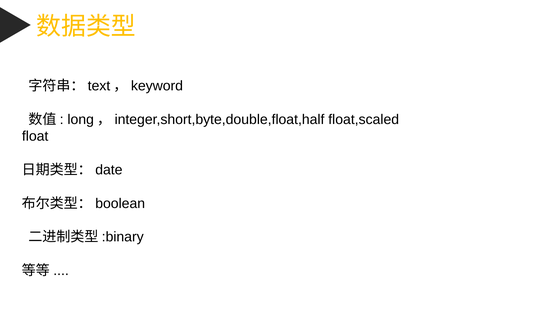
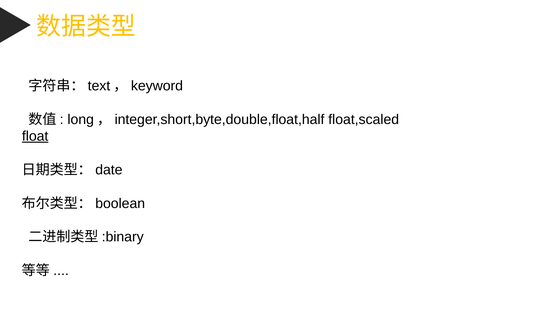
float underline: none -> present (35, 136)
